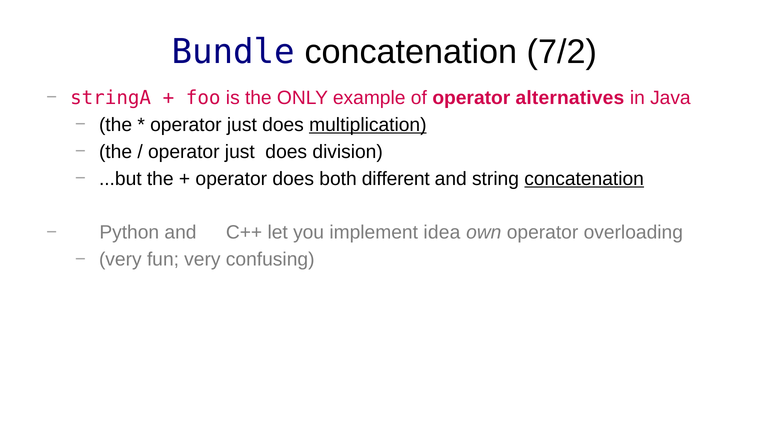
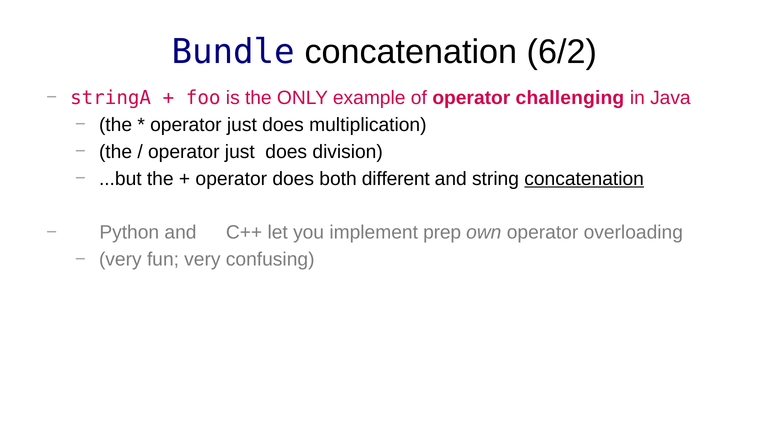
7/2: 7/2 -> 6/2 (562, 52)
alternatives: alternatives -> challenging (570, 98)
multiplication underline: present -> none (368, 125)
idea: idea -> prep (442, 232)
